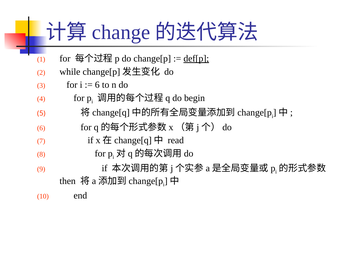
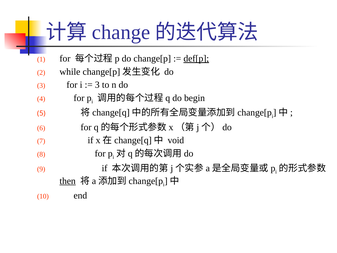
6: 6 -> 3 (97, 85)
read: read -> void (176, 140)
then underline: none -> present (68, 181)
